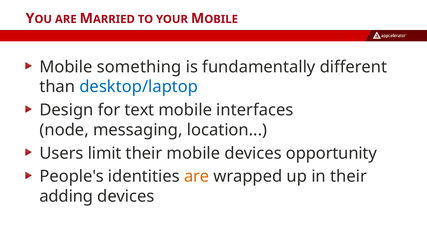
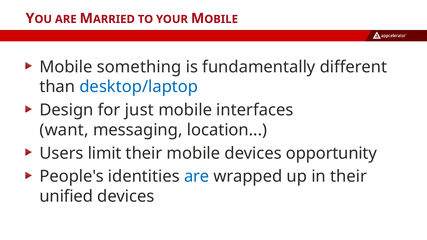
text: text -> just (139, 110)
node: node -> want (64, 130)
are colour: orange -> blue (197, 177)
adding: adding -> unified (66, 197)
